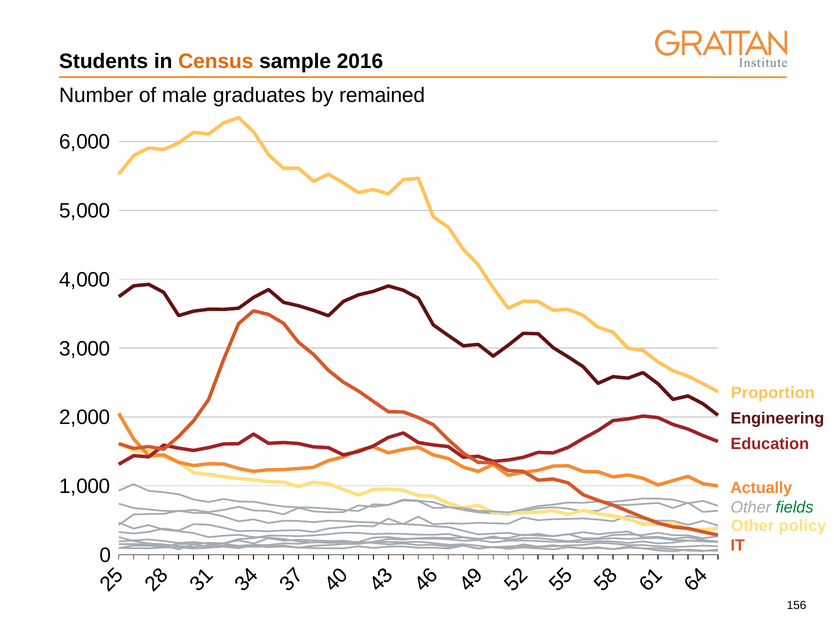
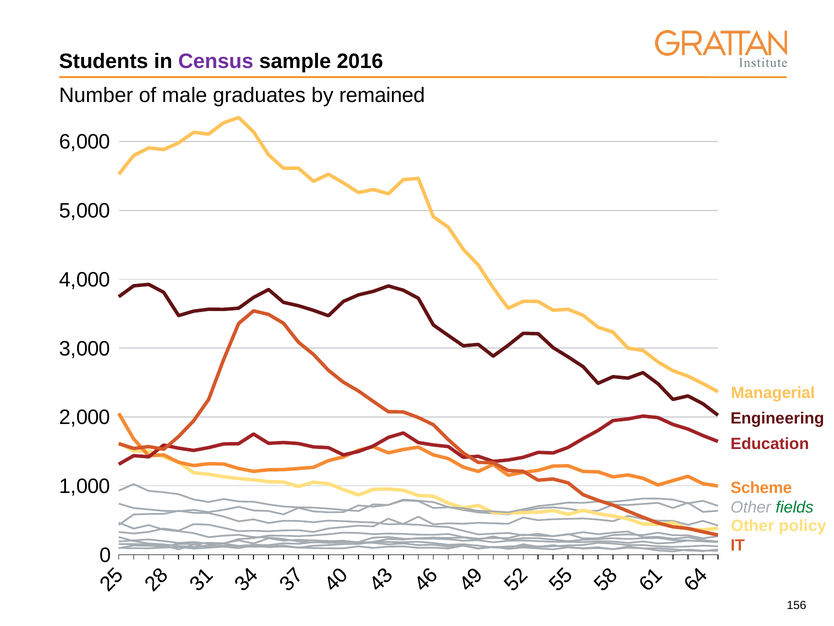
Census colour: orange -> purple (216, 61)
Proportion: Proportion -> Managerial (773, 393)
Actually: Actually -> Scheme (761, 487)
